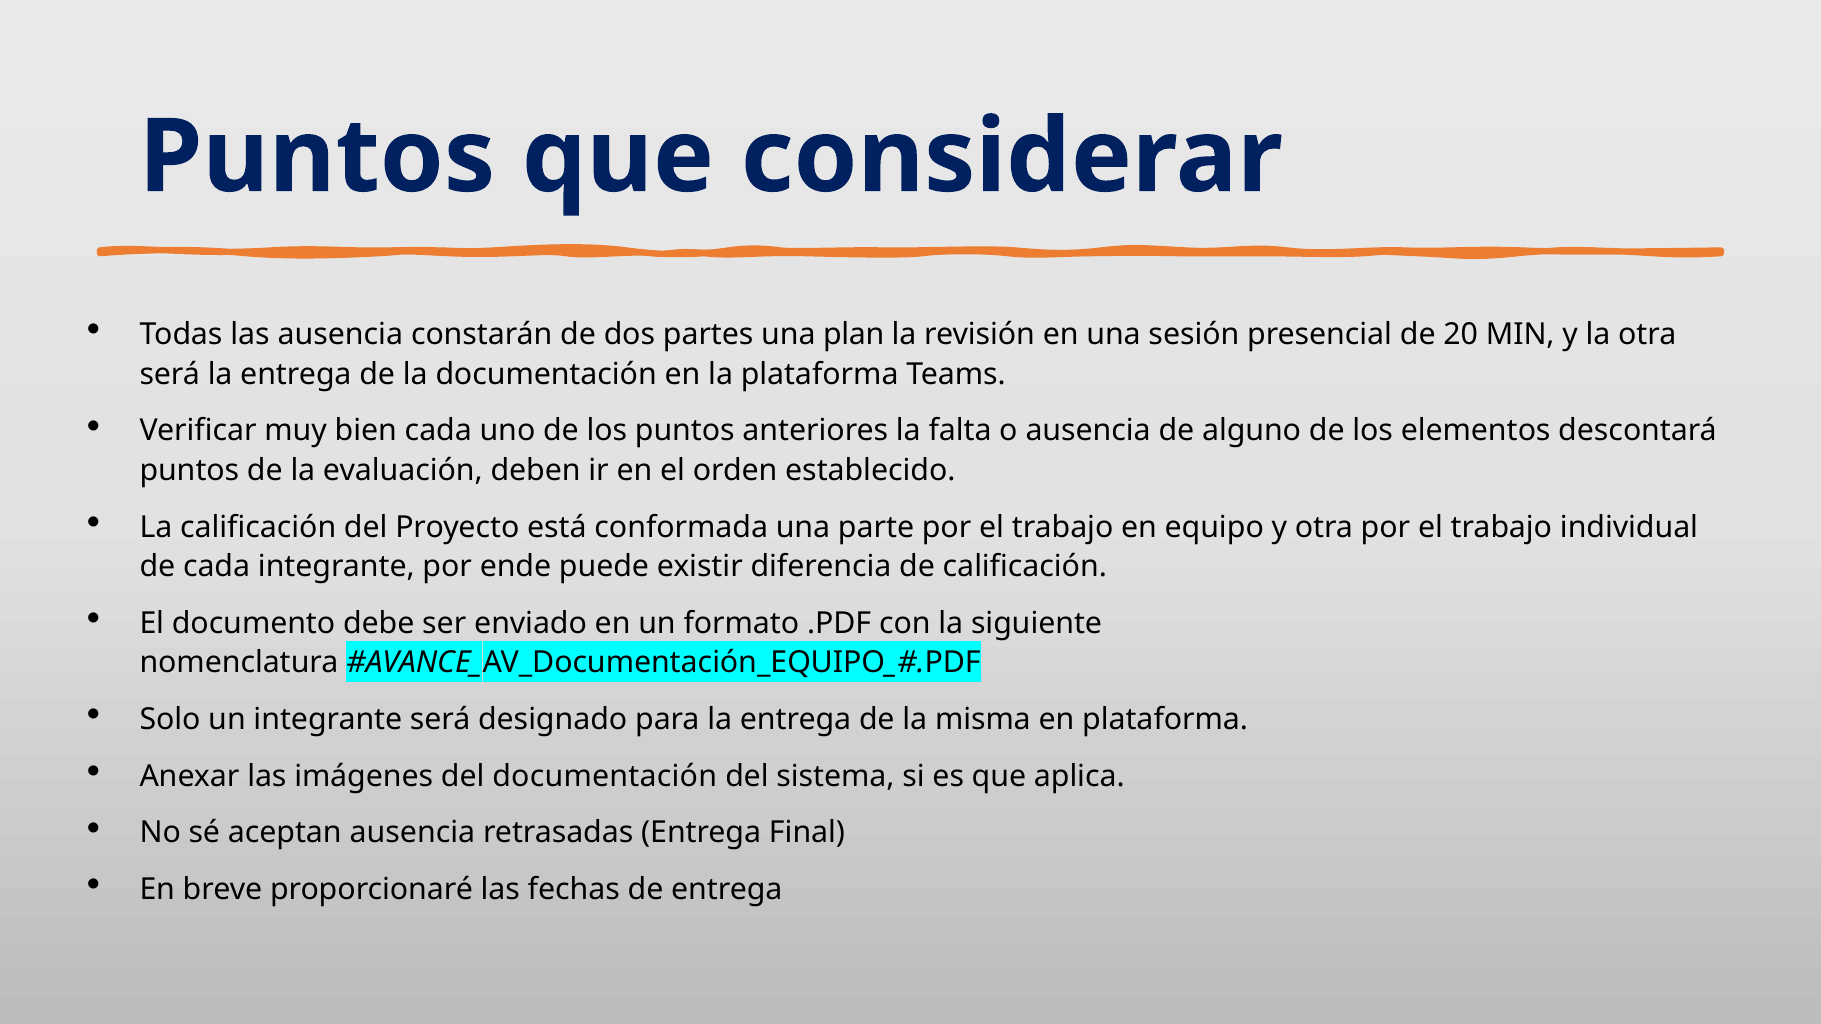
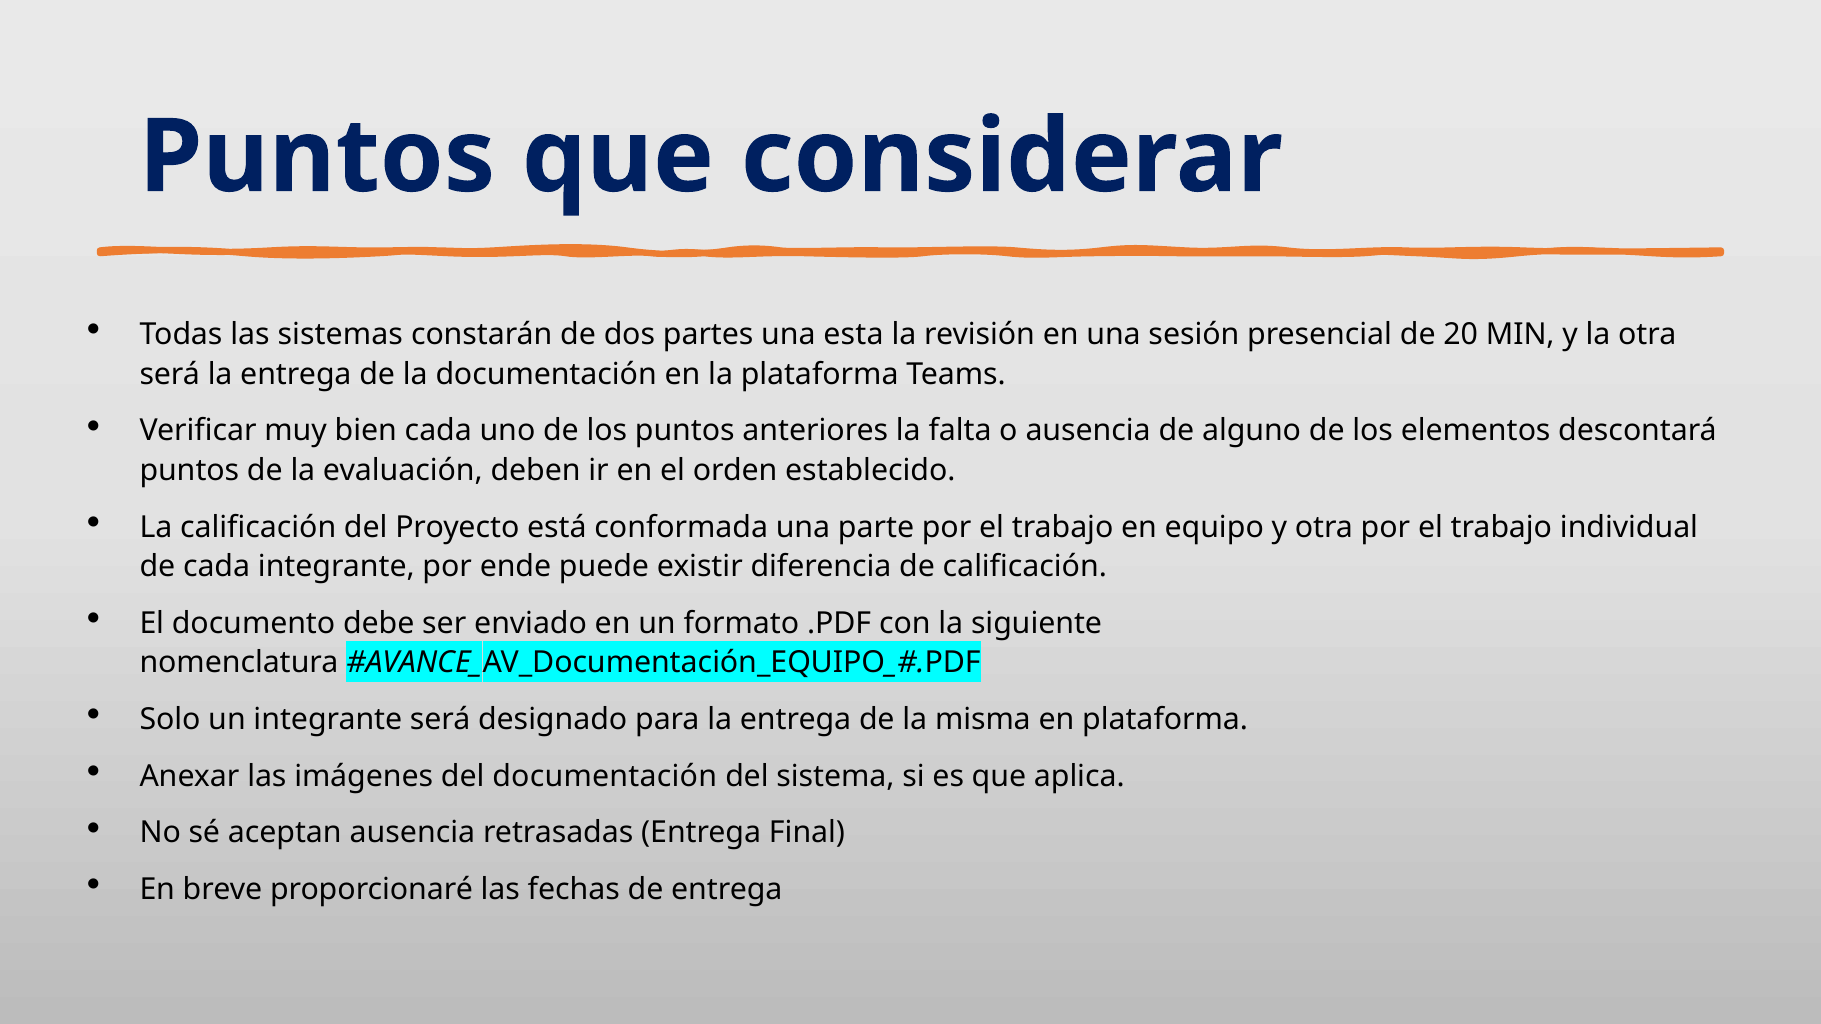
las ausencia: ausencia -> sistemas (340, 335)
plan: plan -> esta (853, 335)
